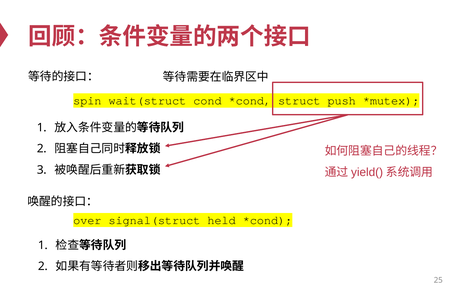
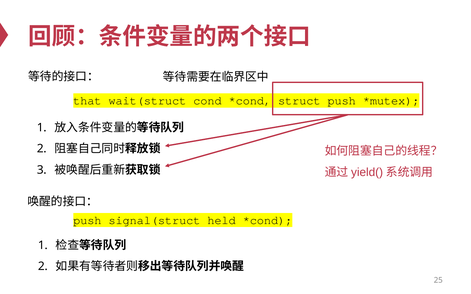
spin: spin -> that (87, 101)
over: over -> push (87, 220)
